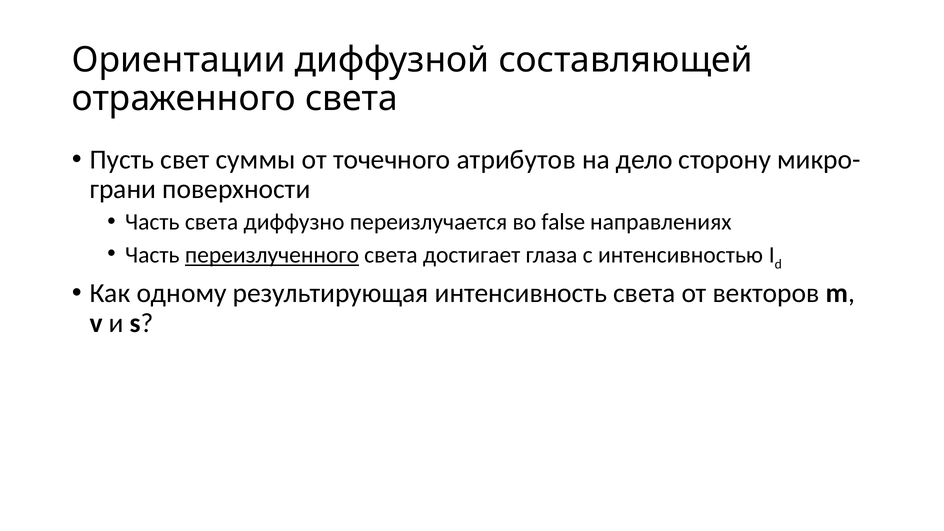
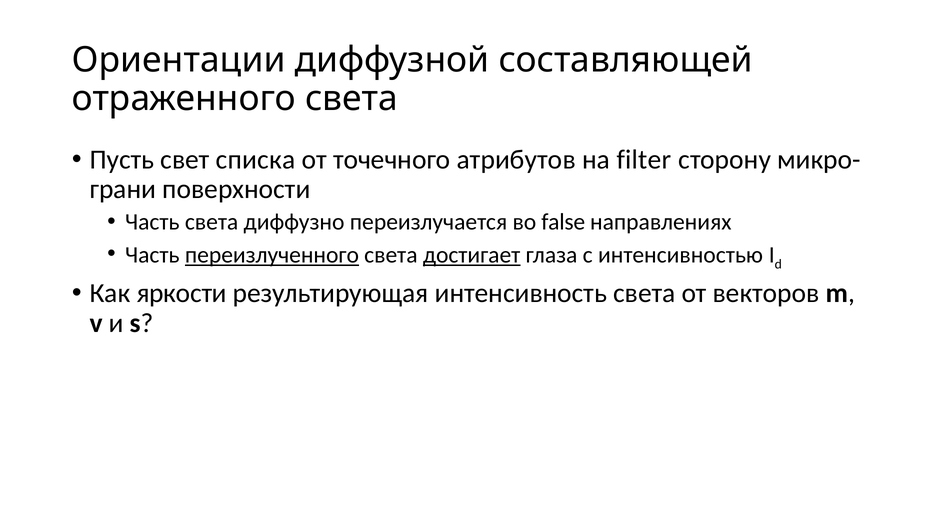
суммы: суммы -> списка (256, 160)
дело: дело -> filter (644, 160)
достигает underline: none -> present (472, 255)
одному: одному -> яркости (182, 293)
